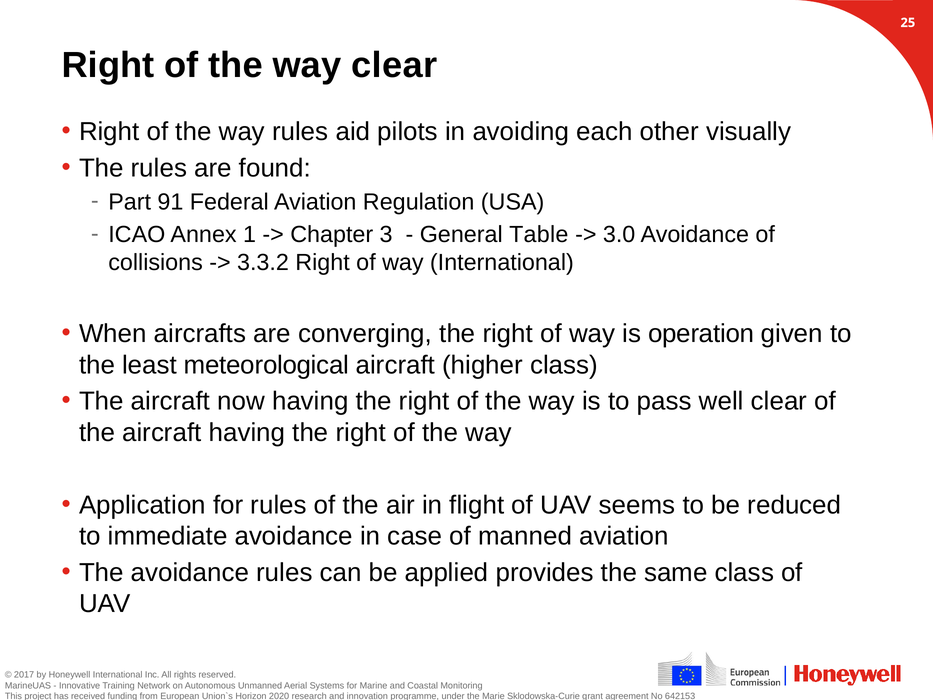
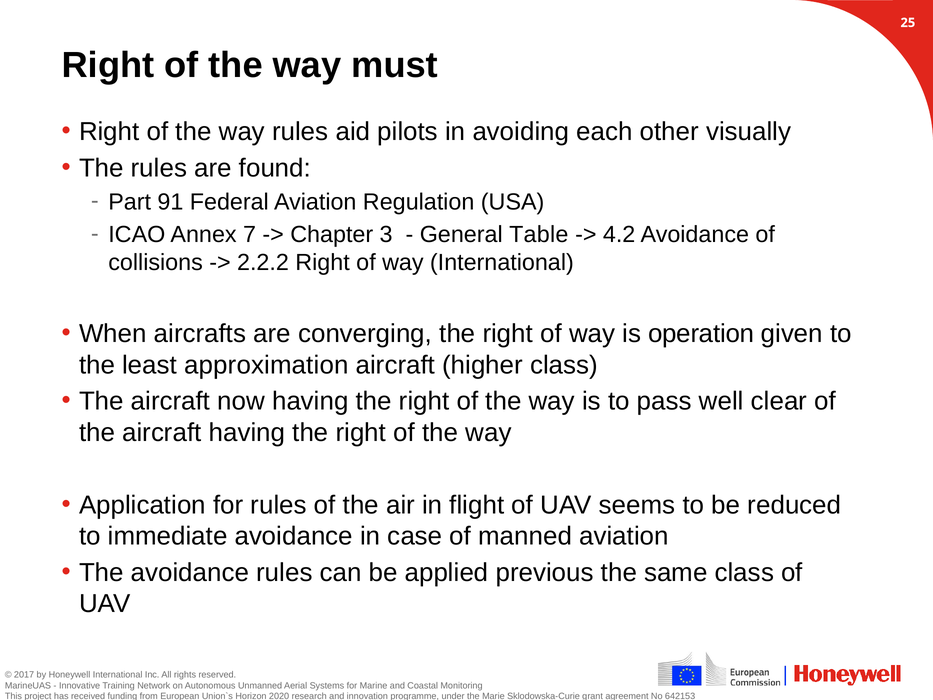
way clear: clear -> must (395, 65)
1: 1 -> 7 (250, 235)
3.0: 3.0 -> 4.2 (619, 235)
3.3.2: 3.3.2 -> 2.2.2 (263, 263)
meteorological: meteorological -> approximation (266, 365)
provides: provides -> previous (545, 572)
